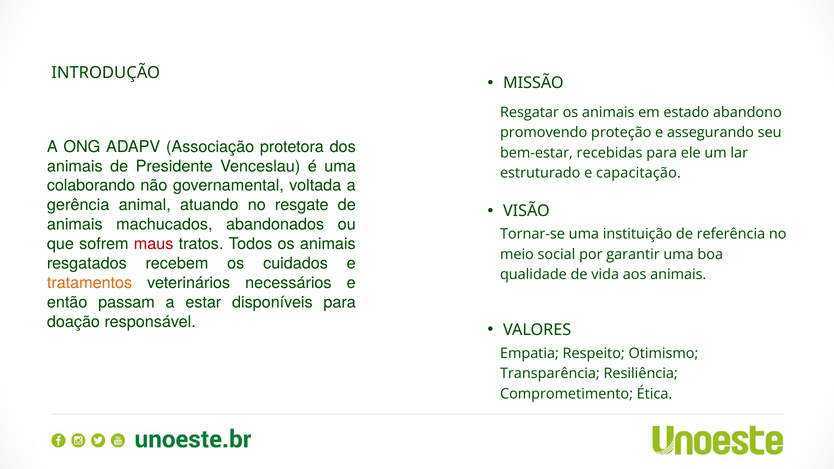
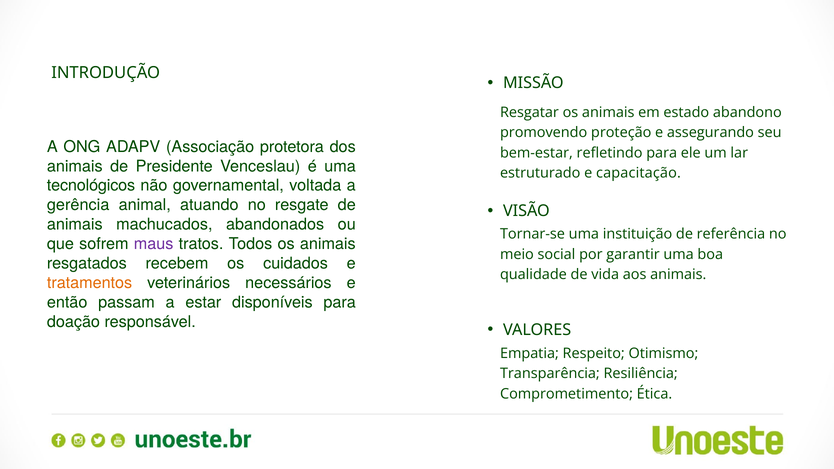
recebidas: recebidas -> refletindo (610, 153)
colaborando: colaborando -> tecnológicos (91, 186)
maus colour: red -> purple (154, 244)
